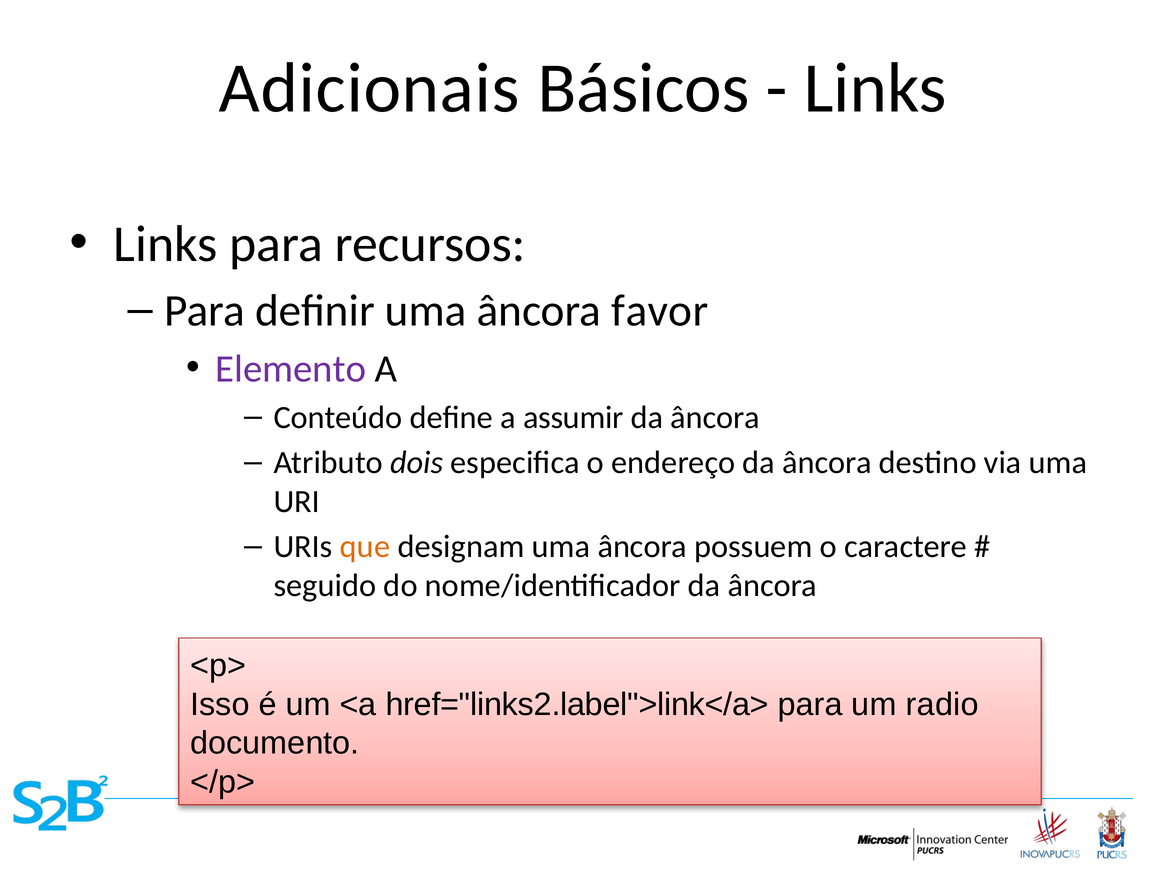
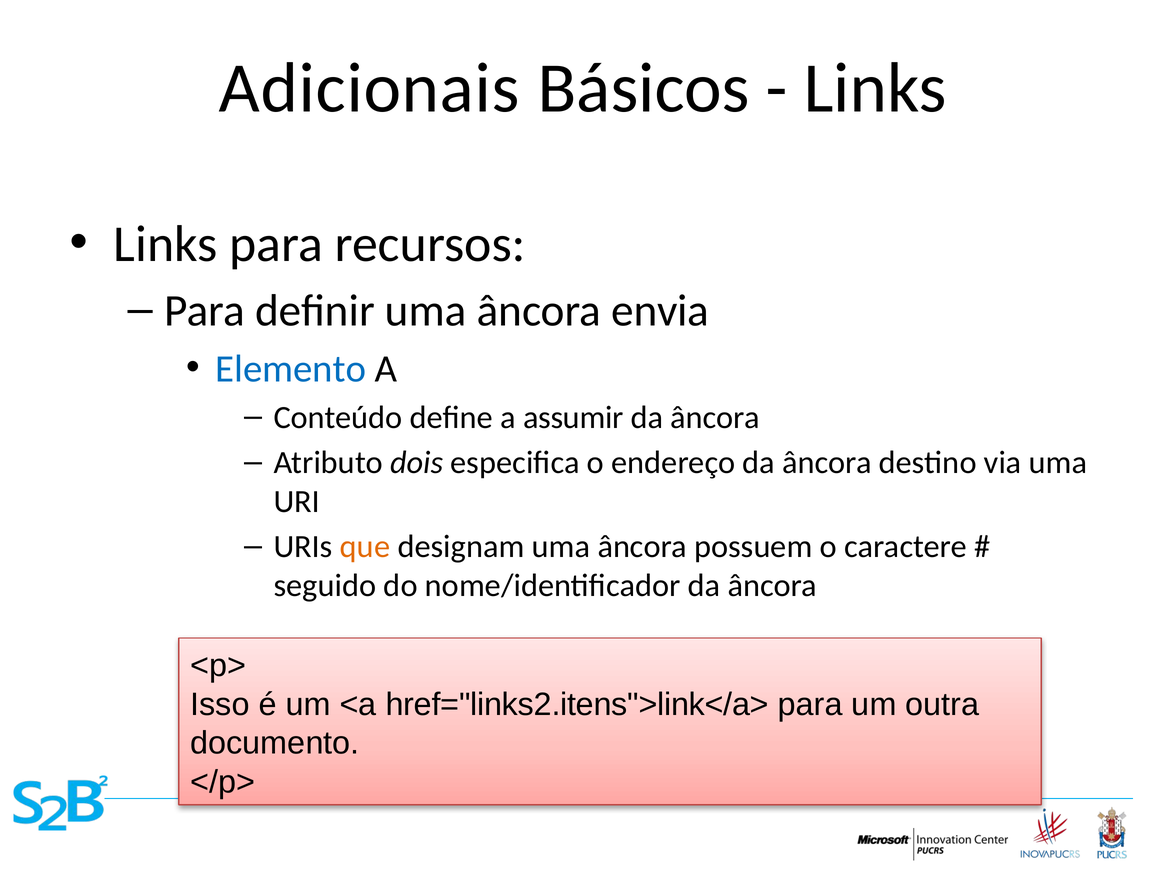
favor: favor -> envia (660, 311)
Elemento colour: purple -> blue (291, 369)
href="links2.label">link</a>: href="links2.label">link</a> -> href="links2.itens">link</a> (577, 705)
radio: radio -> outra (942, 705)
